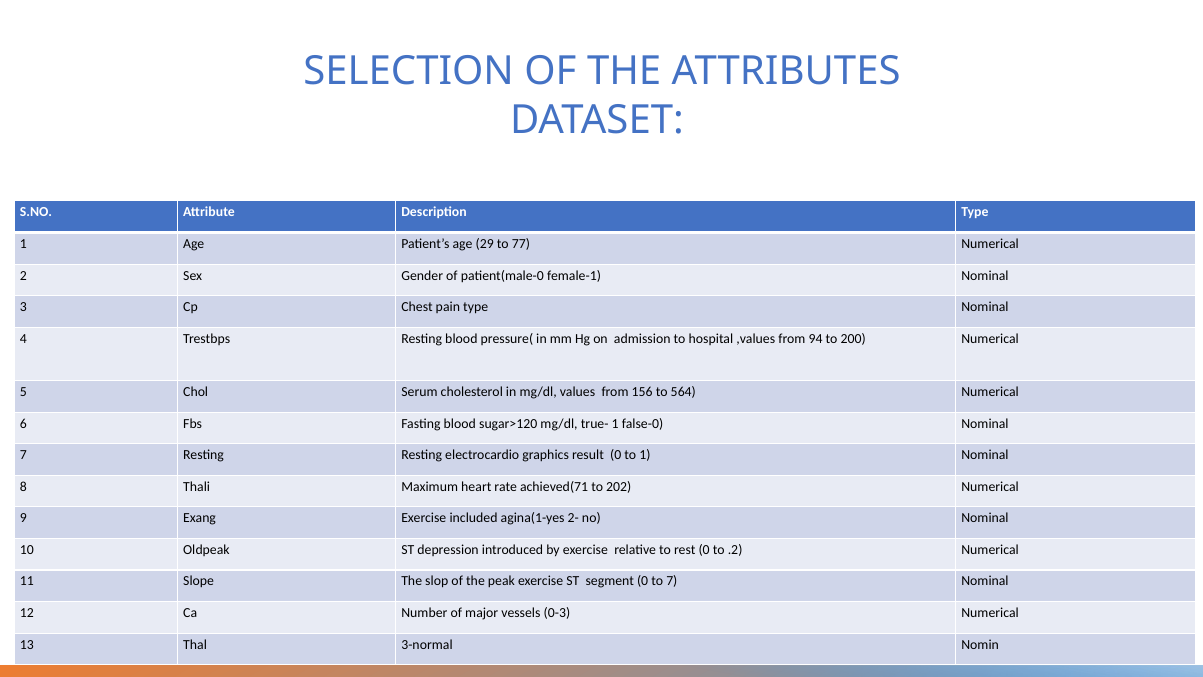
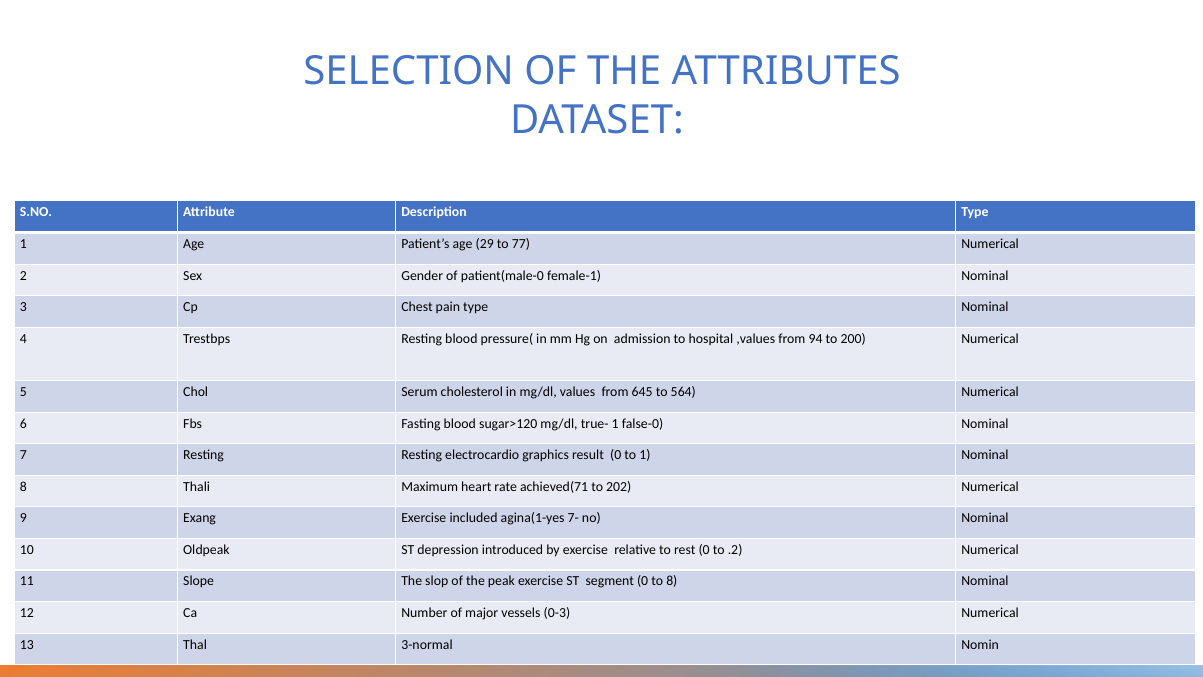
156: 156 -> 645 (642, 392)
2-: 2- -> 7- (573, 518)
to 7: 7 -> 8 (672, 581)
